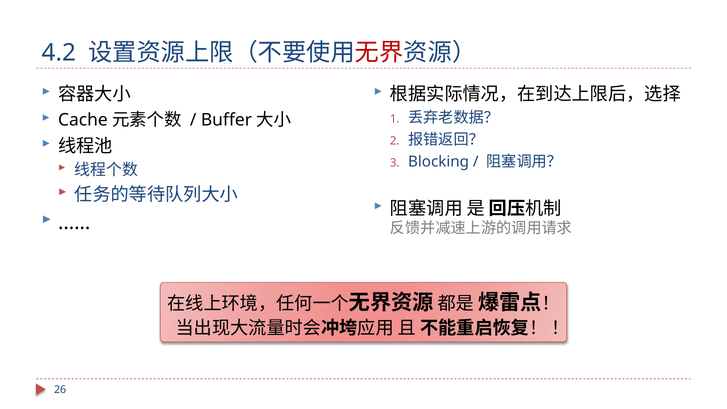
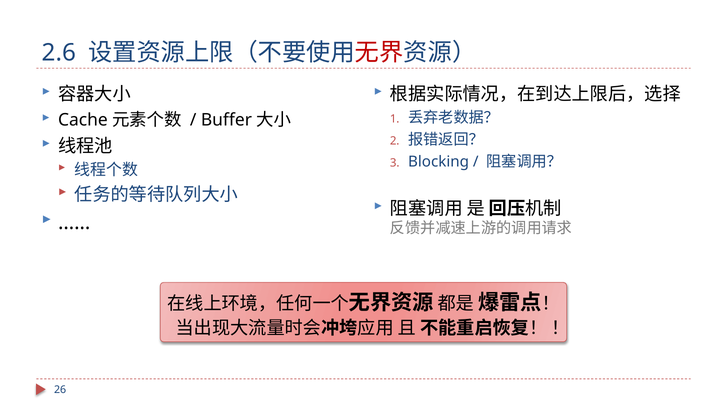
4.2: 4.2 -> 2.6 (59, 53)
